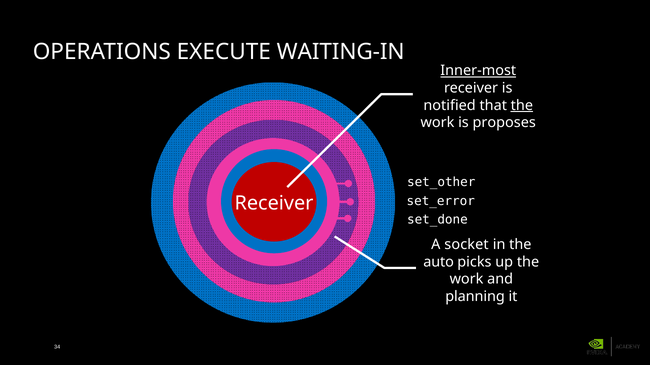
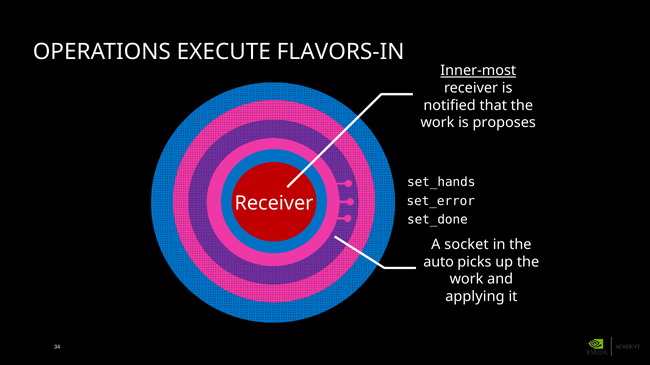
WAITING-IN: WAITING-IN -> FLAVORS-IN (341, 52)
the underline: present -> none (522, 106)
set_other: set_other -> set_hands (441, 182)
planning: planning -> applying (475, 297)
